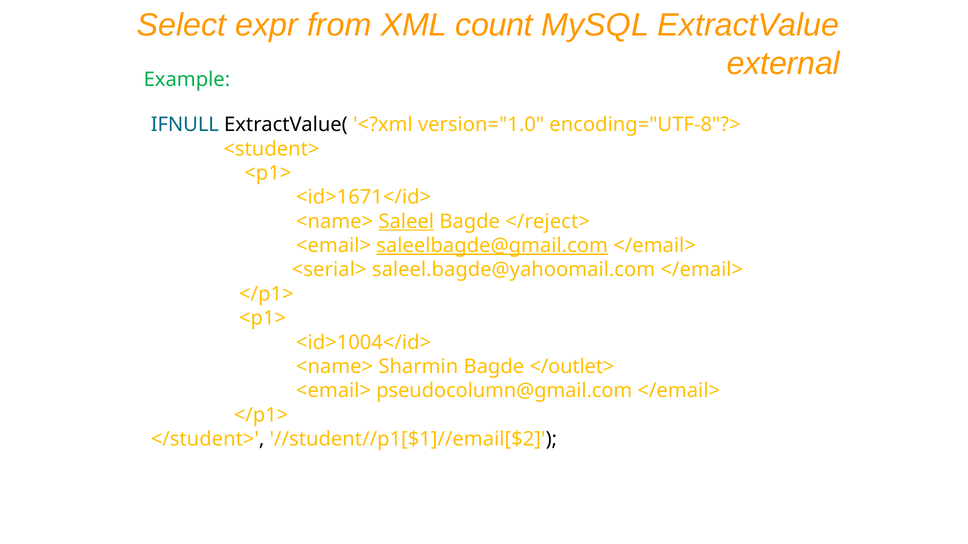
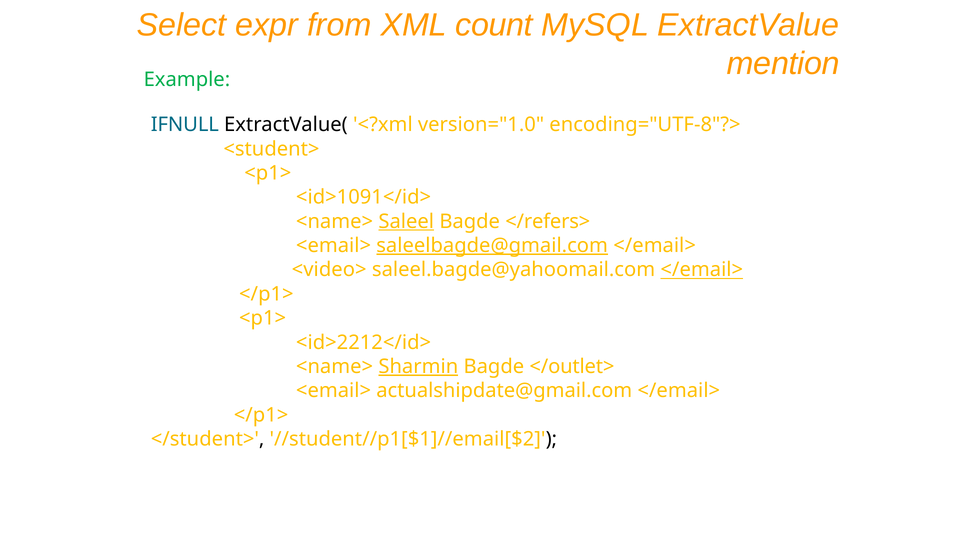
external: external -> mention (783, 64)
<id>1671</id>: <id>1671</id> -> <id>1091</id> (364, 197)
</reject>: </reject> -> </refers> (548, 222)
<serial>: <serial> -> <video> (329, 270)
</email> underline: none -> present (702, 270)
<id>1004</id>: <id>1004</id> -> <id>2212</id> (364, 343)
Sharmin underline: none -> present (418, 367)
pseudocolumn@gmail.com: pseudocolumn@gmail.com -> actualshipdate@gmail.com (504, 391)
